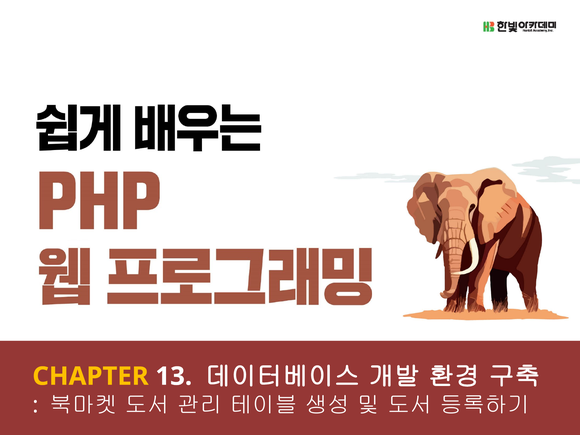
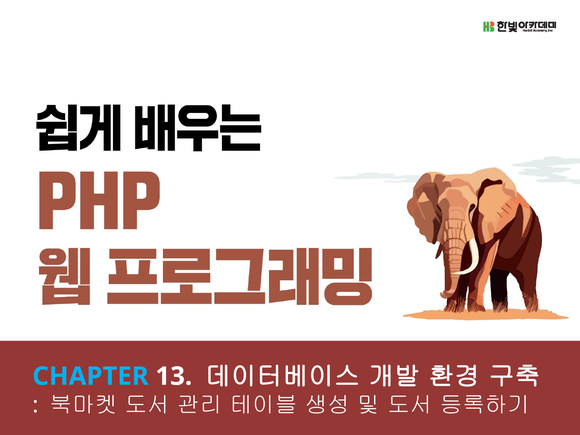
CHAPTER colour: yellow -> light blue (91, 376)
